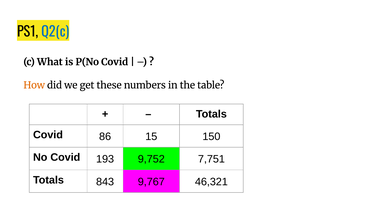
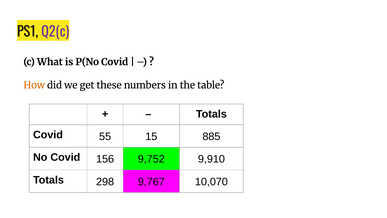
Q2(c colour: blue -> purple (55, 32)
86: 86 -> 55 (105, 136)
150: 150 -> 885 (211, 136)
193: 193 -> 156 (105, 159)
7,751: 7,751 -> 9,910 (211, 159)
843: 843 -> 298 (105, 181)
46,321: 46,321 -> 10,070 (211, 181)
